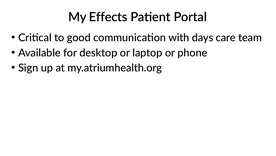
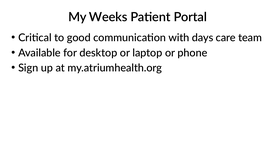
Effects: Effects -> Weeks (108, 17)
